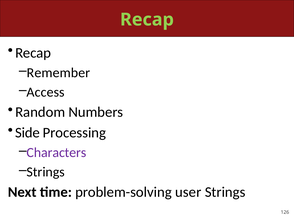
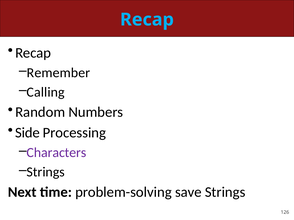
Recap colour: light green -> light blue (147, 20)
Access: Access -> Calling (46, 92)
user: user -> save (188, 192)
